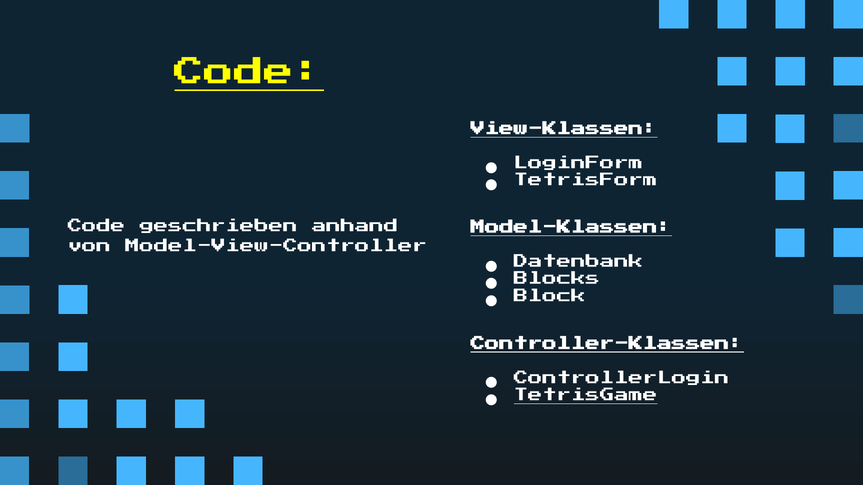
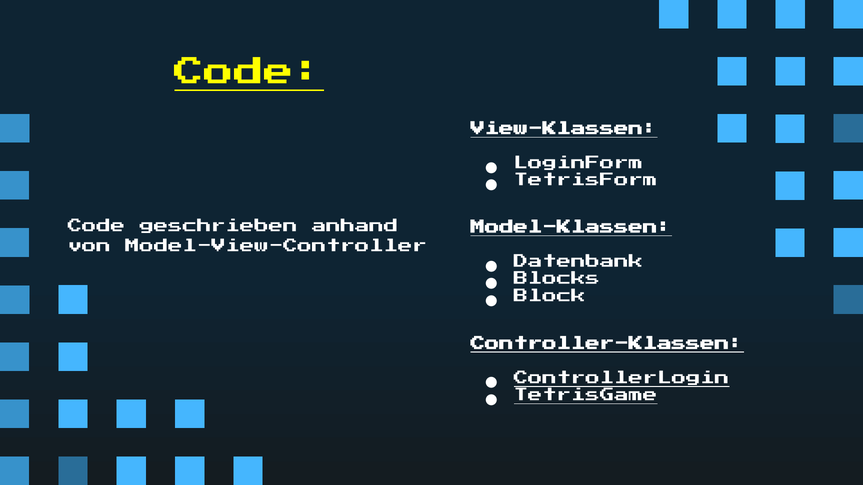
ControllerLogin underline: none -> present (622, 381)
